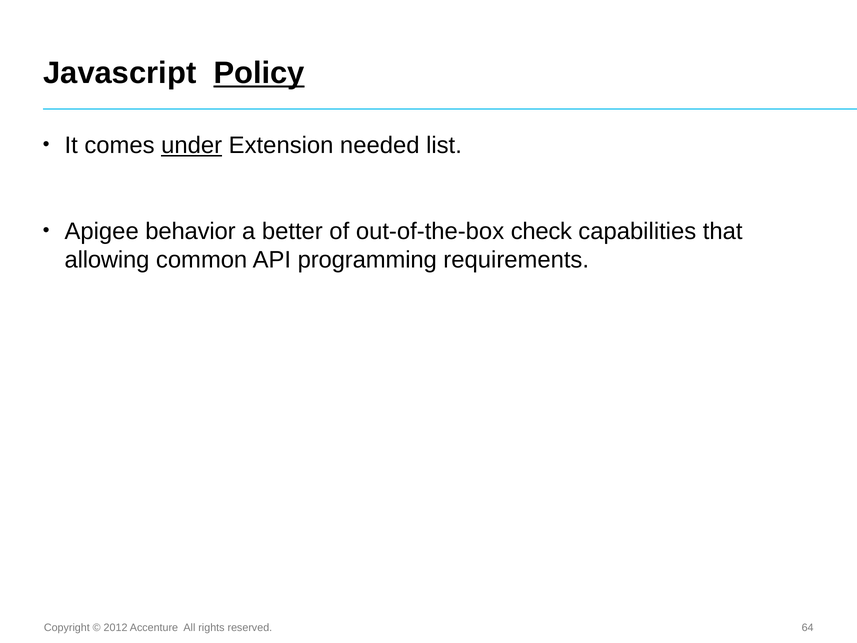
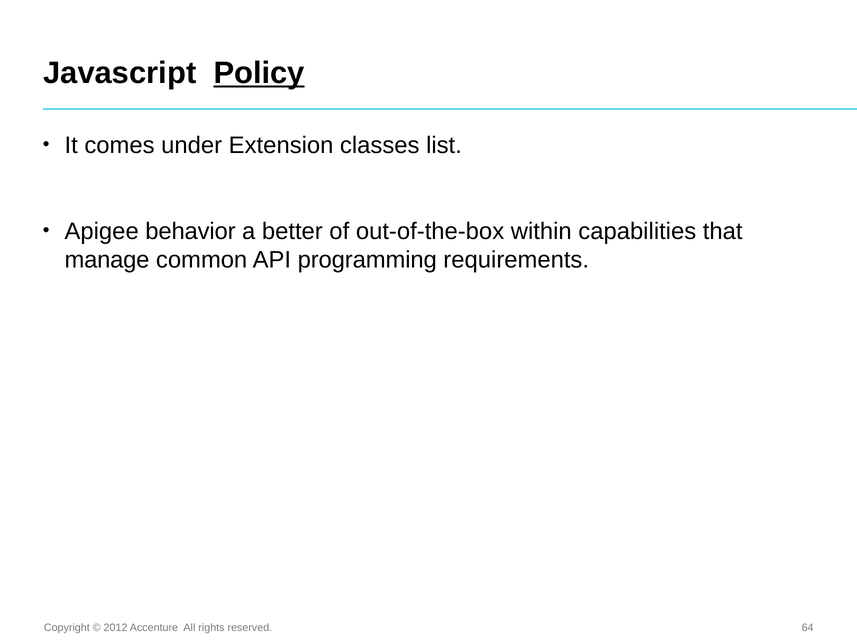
under underline: present -> none (192, 145)
needed: needed -> classes (380, 145)
check: check -> within (541, 231)
allowing: allowing -> manage (107, 260)
